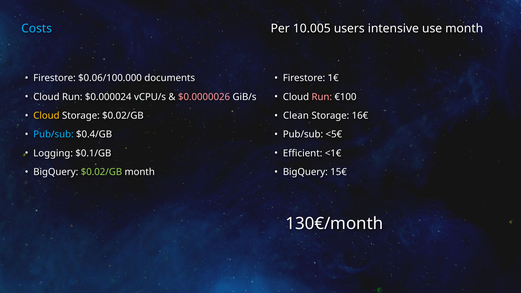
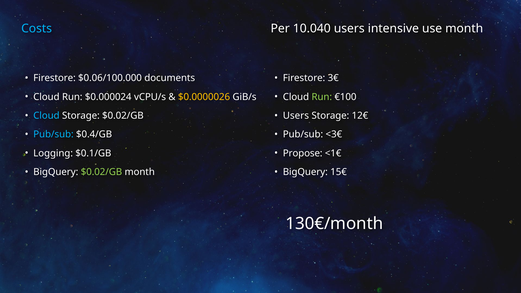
10.005: 10.005 -> 10.040 (312, 29)
1€: 1€ -> 3€ (333, 78)
$0.0000026 colour: pink -> yellow (204, 97)
Run colour: pink -> light green (322, 97)
Cloud colour: yellow -> light blue (46, 116)
Clean: Clean -> Users (296, 116)
16€: 16€ -> 12€ (360, 116)
<5€: <5€ -> <3€ (334, 135)
Efficient: Efficient -> Propose (303, 153)
